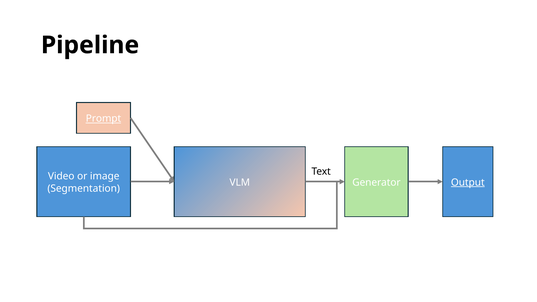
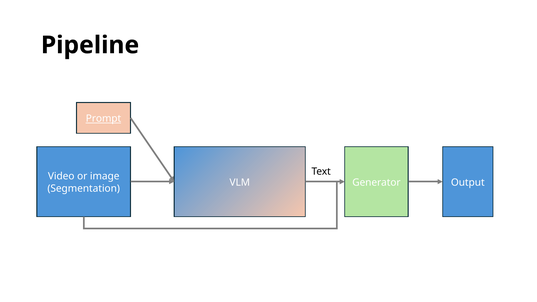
Output underline: present -> none (468, 182)
